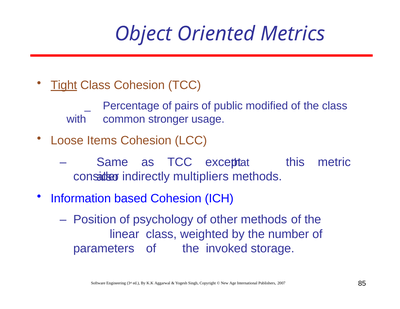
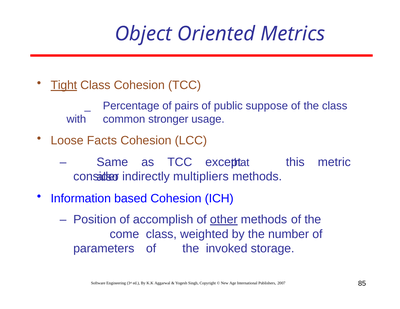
modified: modified -> suppose (267, 106)
Items: Items -> Facts (102, 140)
psychology: psychology -> accomplish (163, 220)
other underline: none -> present (224, 220)
linear: linear -> come (124, 234)
